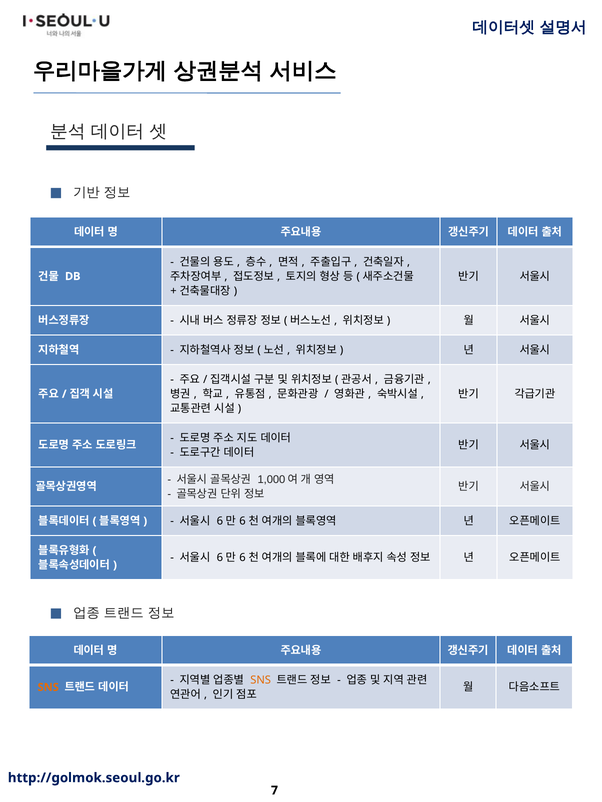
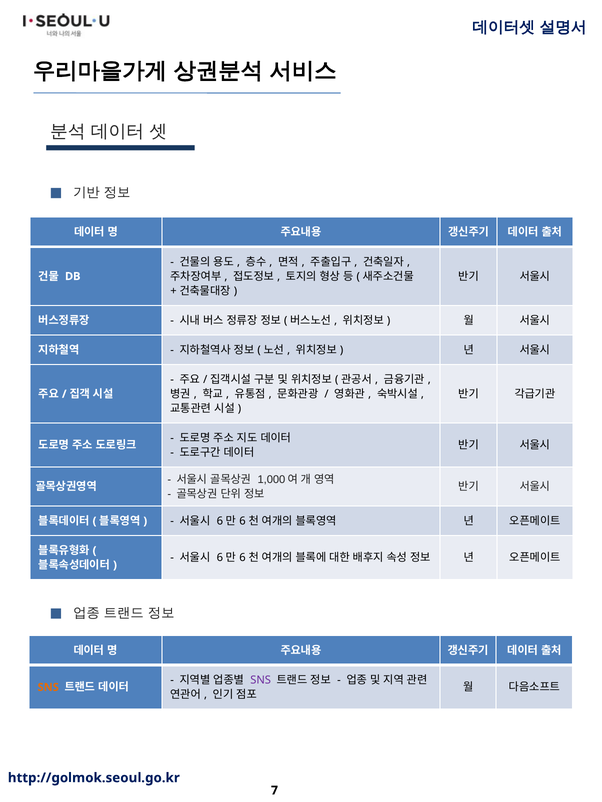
SNS colour: orange -> purple (261, 681)
